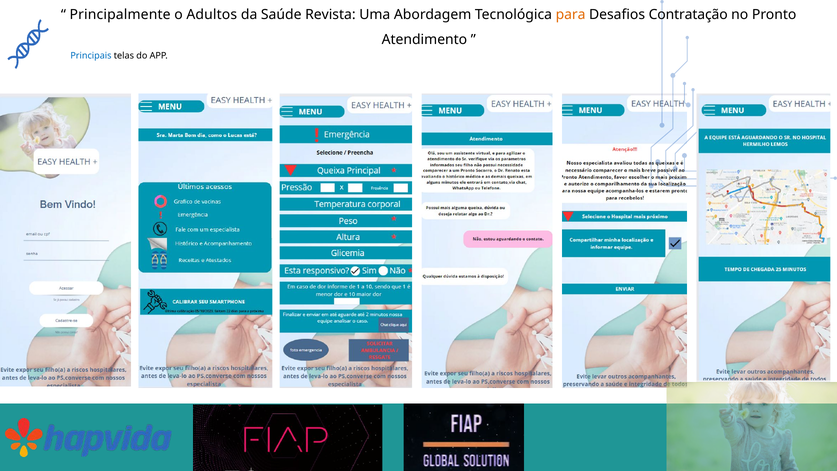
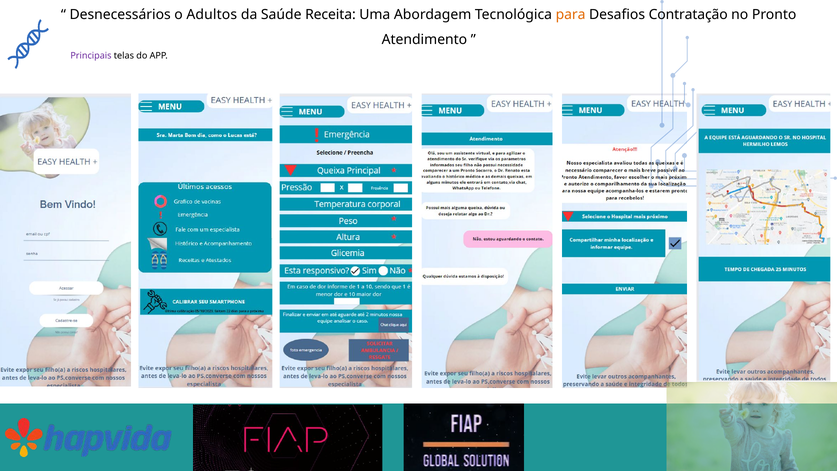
Principalmente: Principalmente -> Desnecessários (120, 14)
Revista: Revista -> Receita (330, 14)
Principais colour: blue -> purple (91, 56)
